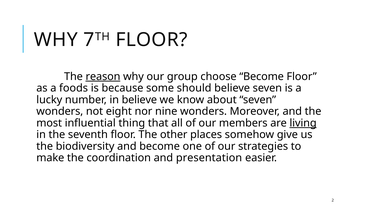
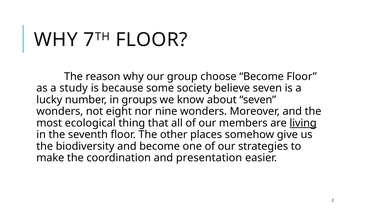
reason underline: present -> none (103, 77)
foods: foods -> study (74, 88)
should: should -> society (194, 88)
in believe: believe -> groups (139, 100)
influential: influential -> ecological (90, 123)
